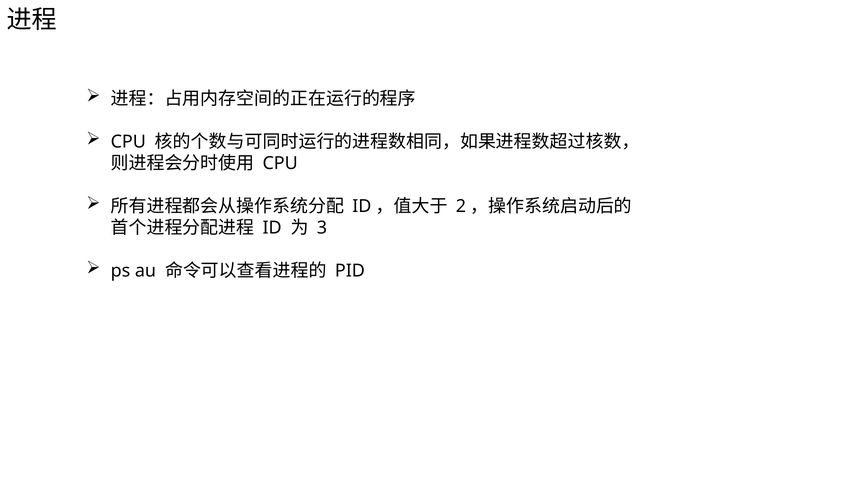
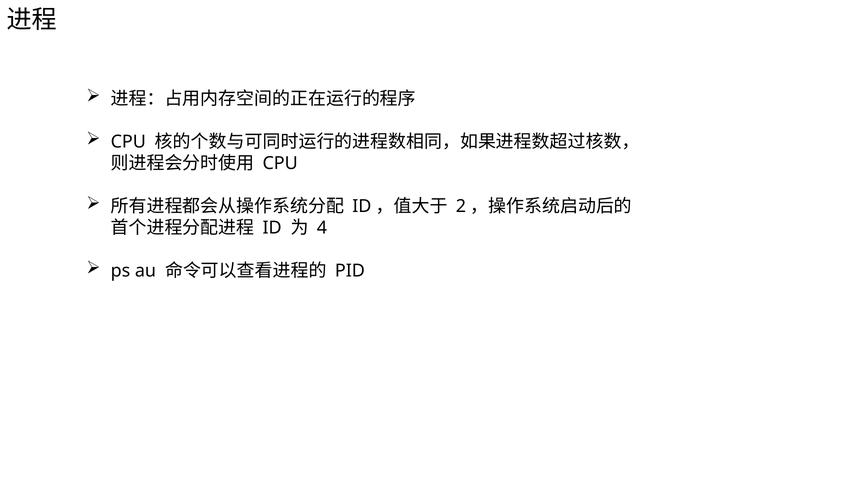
3: 3 -> 4 (322, 228)
